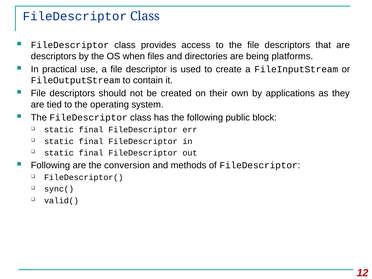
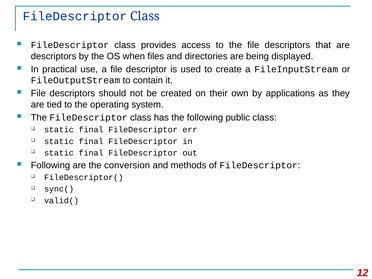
platforms: platforms -> displayed (292, 56)
public block: block -> class (265, 118)
